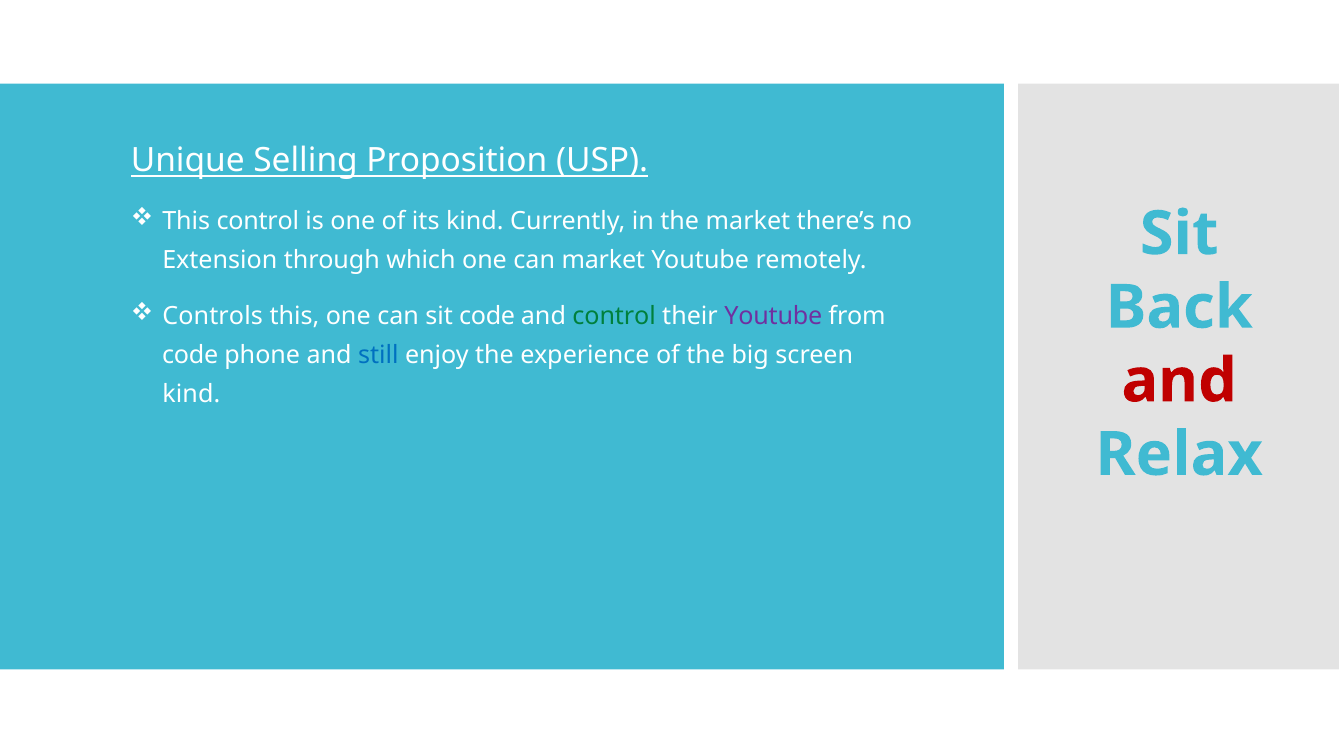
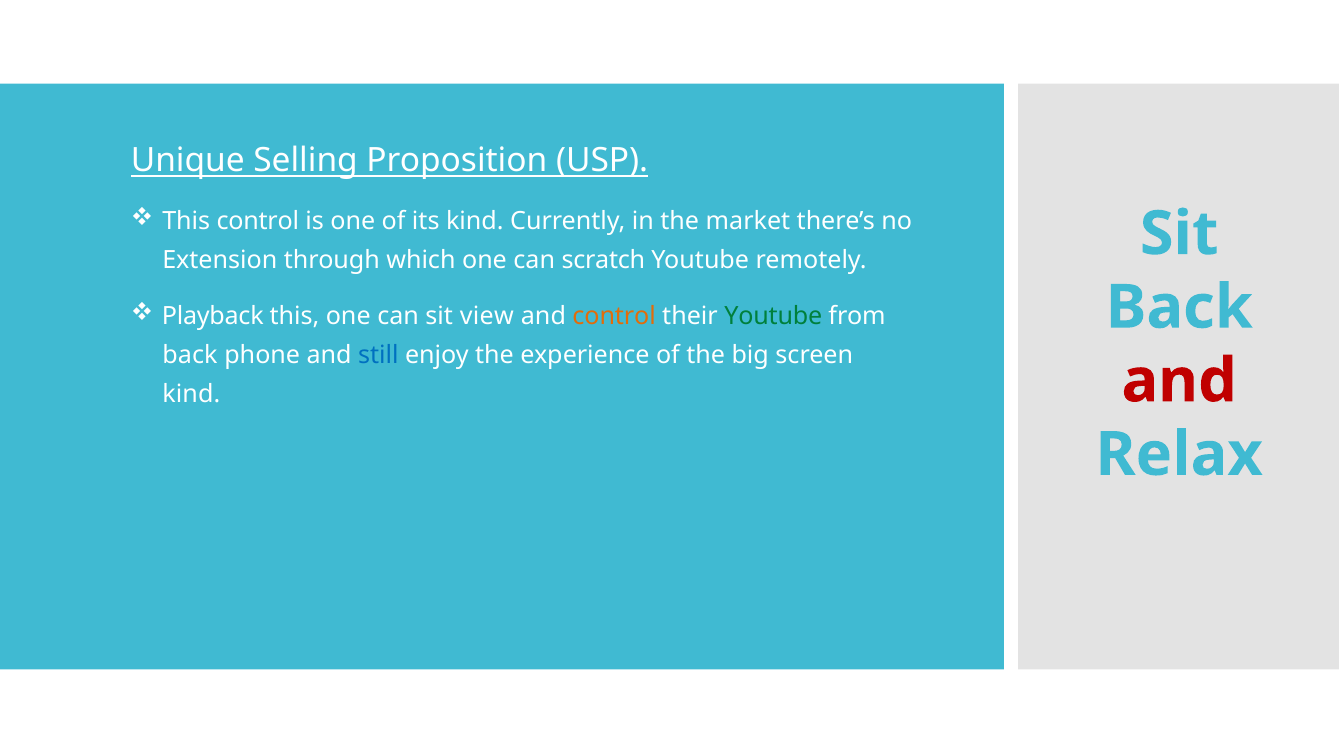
can market: market -> scratch (603, 261)
Controls: Controls -> Playback (213, 316)
sit code: code -> view (487, 316)
control colour: green -> orange (614, 316)
Youtube colour: purple -> green (773, 316)
code: code -> back (190, 356)
